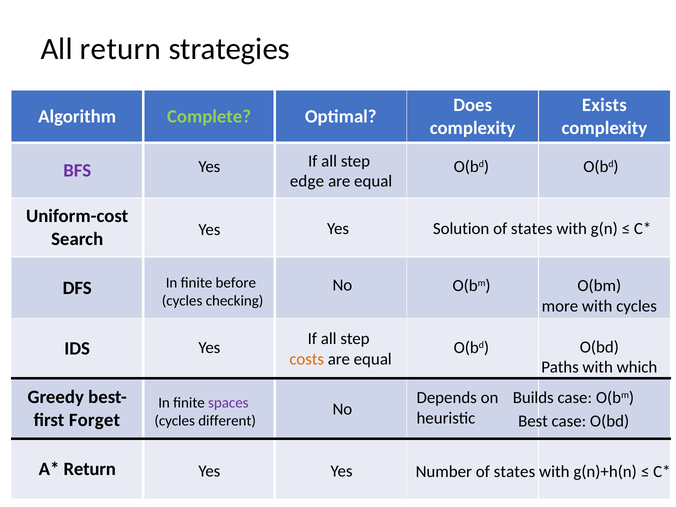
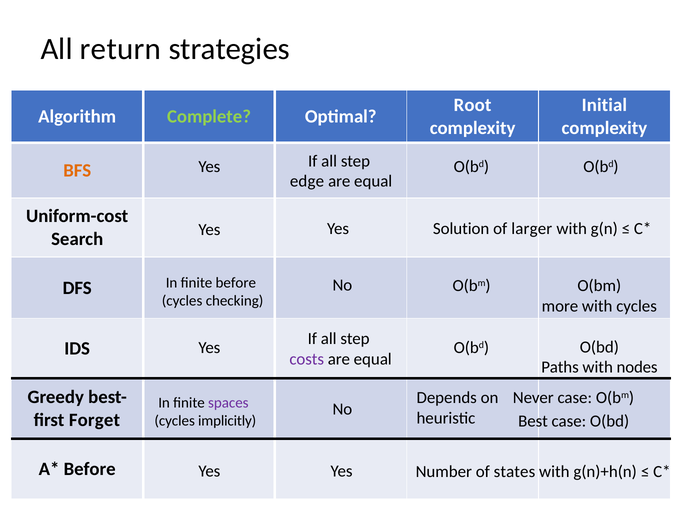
Does: Does -> Root (473, 105)
Exists: Exists -> Initial (604, 105)
BFS colour: purple -> orange (77, 171)
states: states -> larger (532, 229)
costs colour: orange -> purple (307, 359)
which: which -> nodes (637, 367)
Builds: Builds -> Never (533, 398)
different: different -> implicitly (227, 421)
Return: Return -> Before (90, 469)
